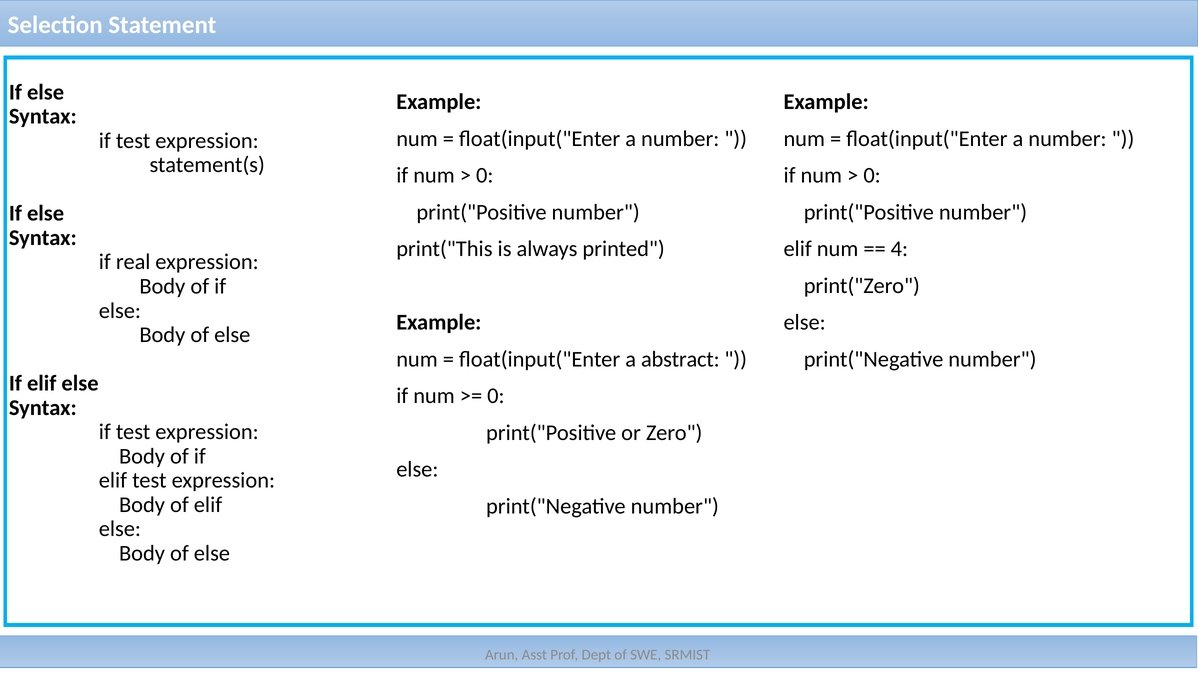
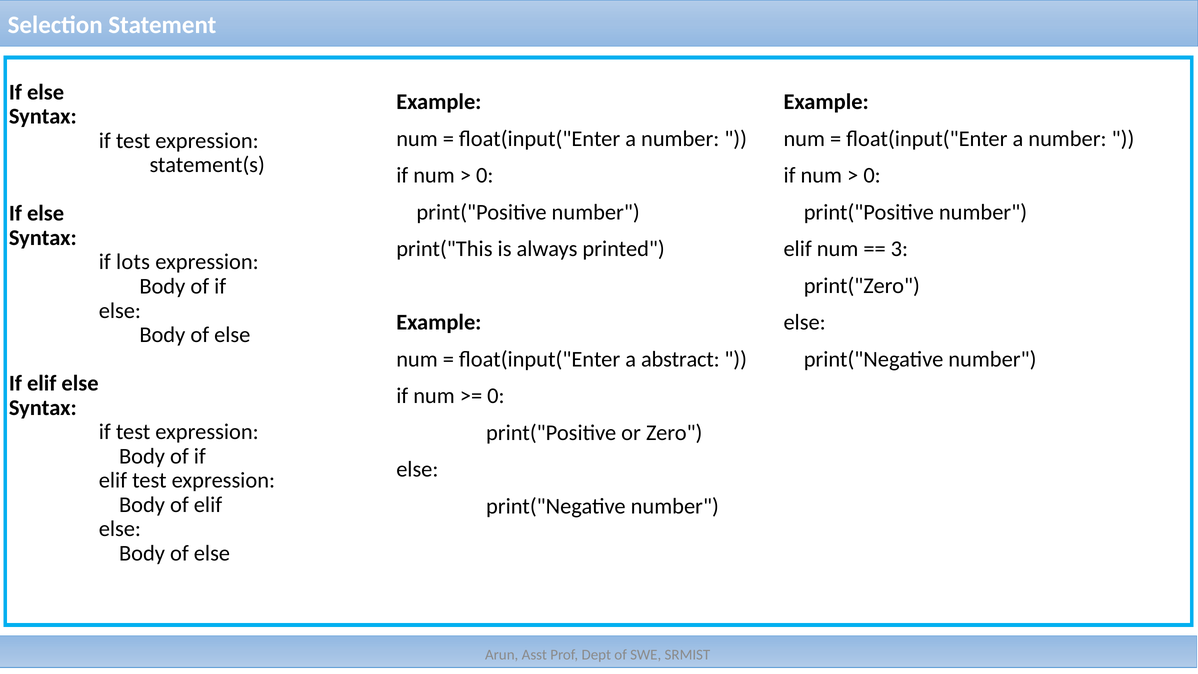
4: 4 -> 3 (899, 249)
real: real -> lots (133, 262)
